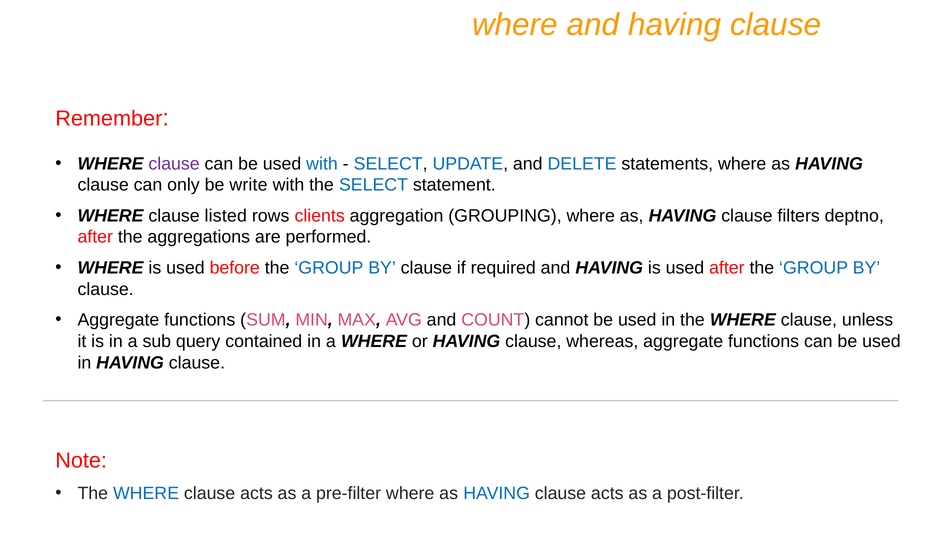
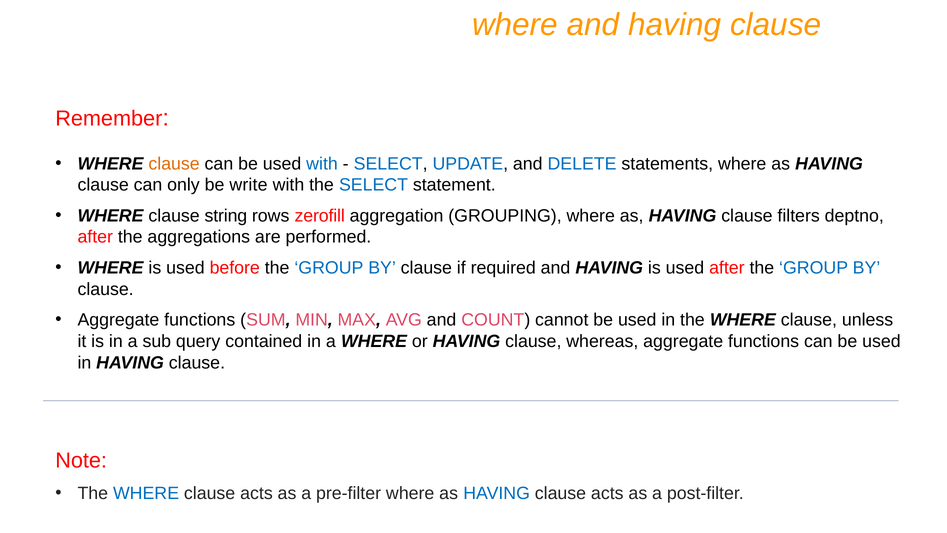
clause colour: purple -> orange (174, 164)
listed: listed -> string (226, 216)
clients: clients -> zerofill (320, 216)
